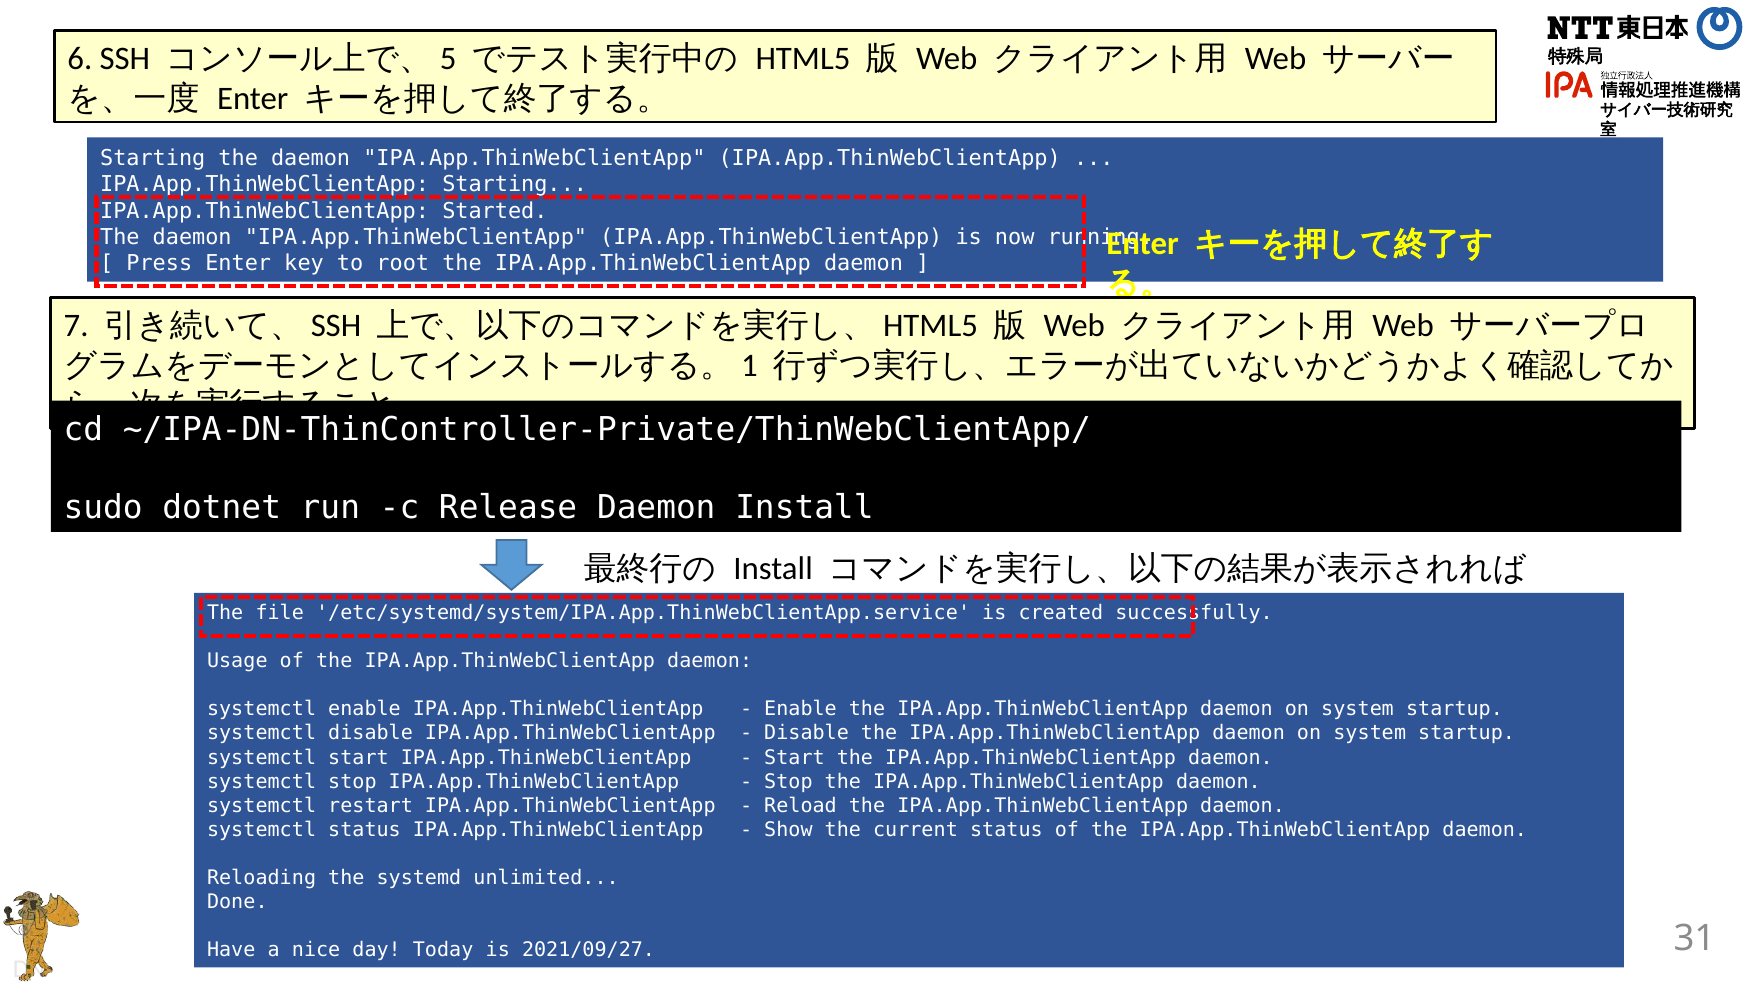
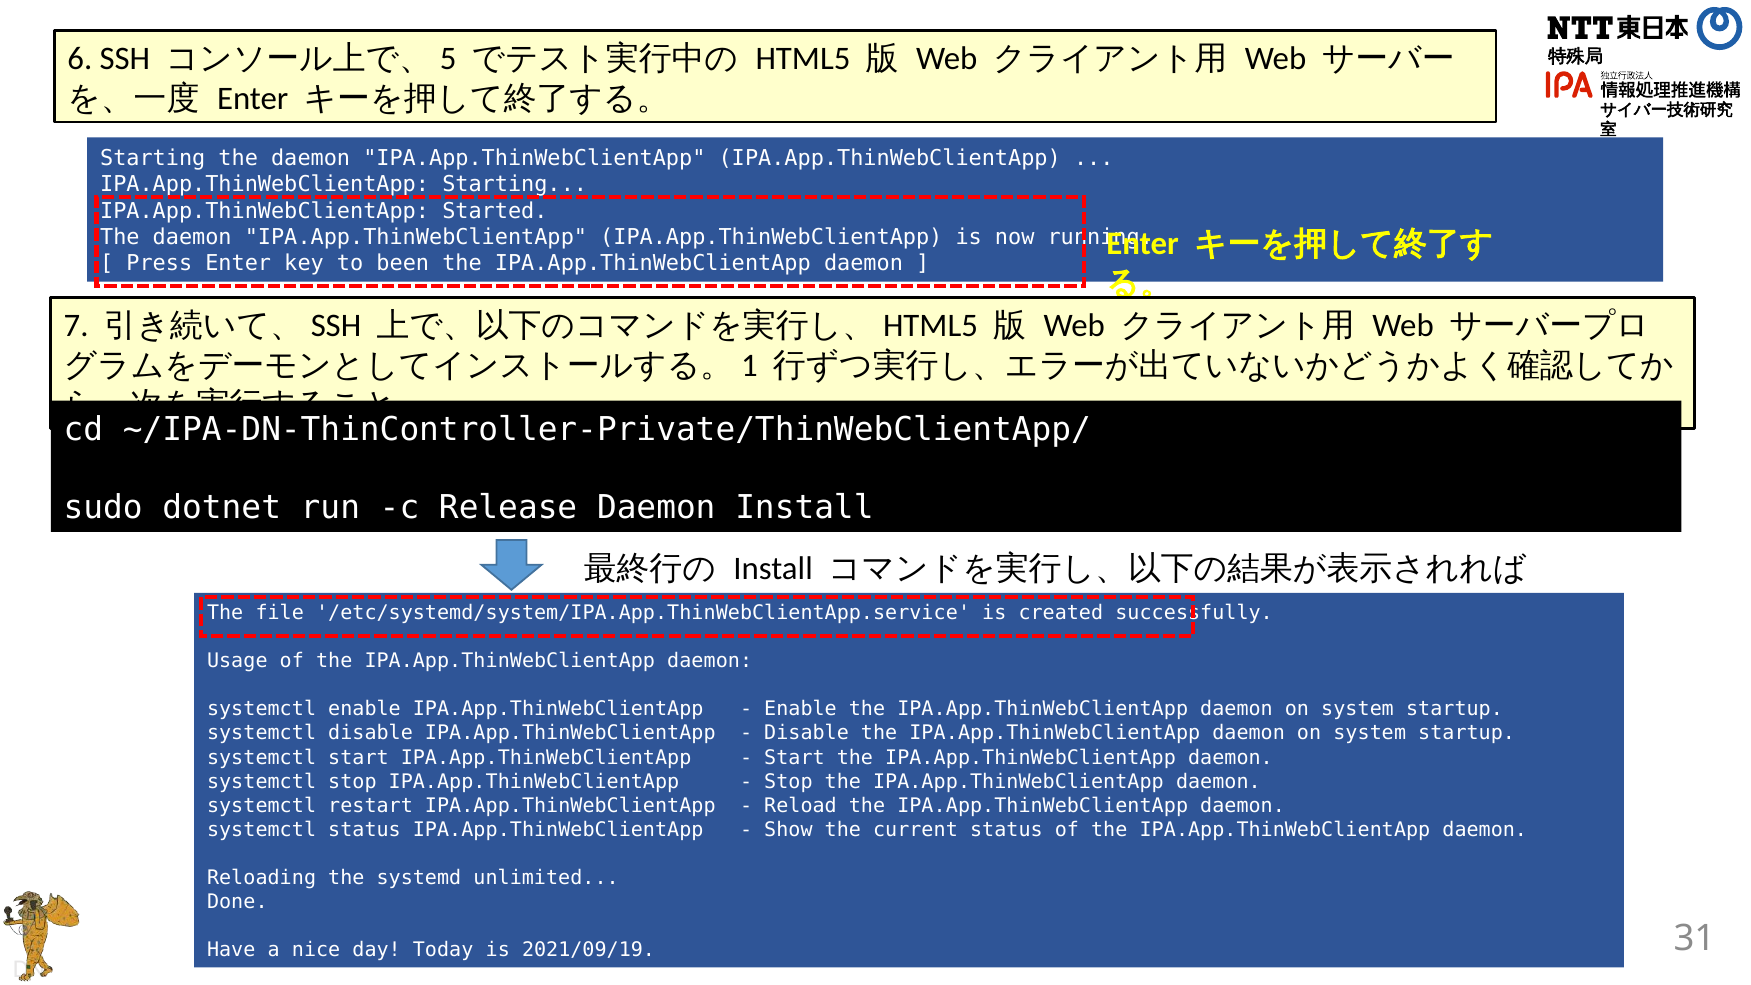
root: root -> been (403, 263)
2021/09/27: 2021/09/27 -> 2021/09/19 (589, 950)
